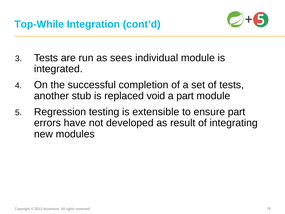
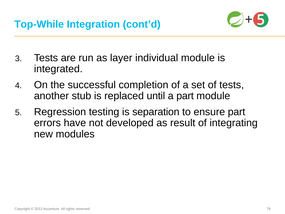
sees: sees -> layer (121, 58)
void: void -> until (156, 96)
extensible: extensible -> separation (156, 112)
